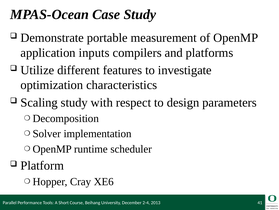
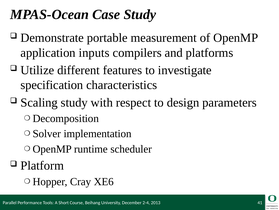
optimization: optimization -> specification (52, 85)
